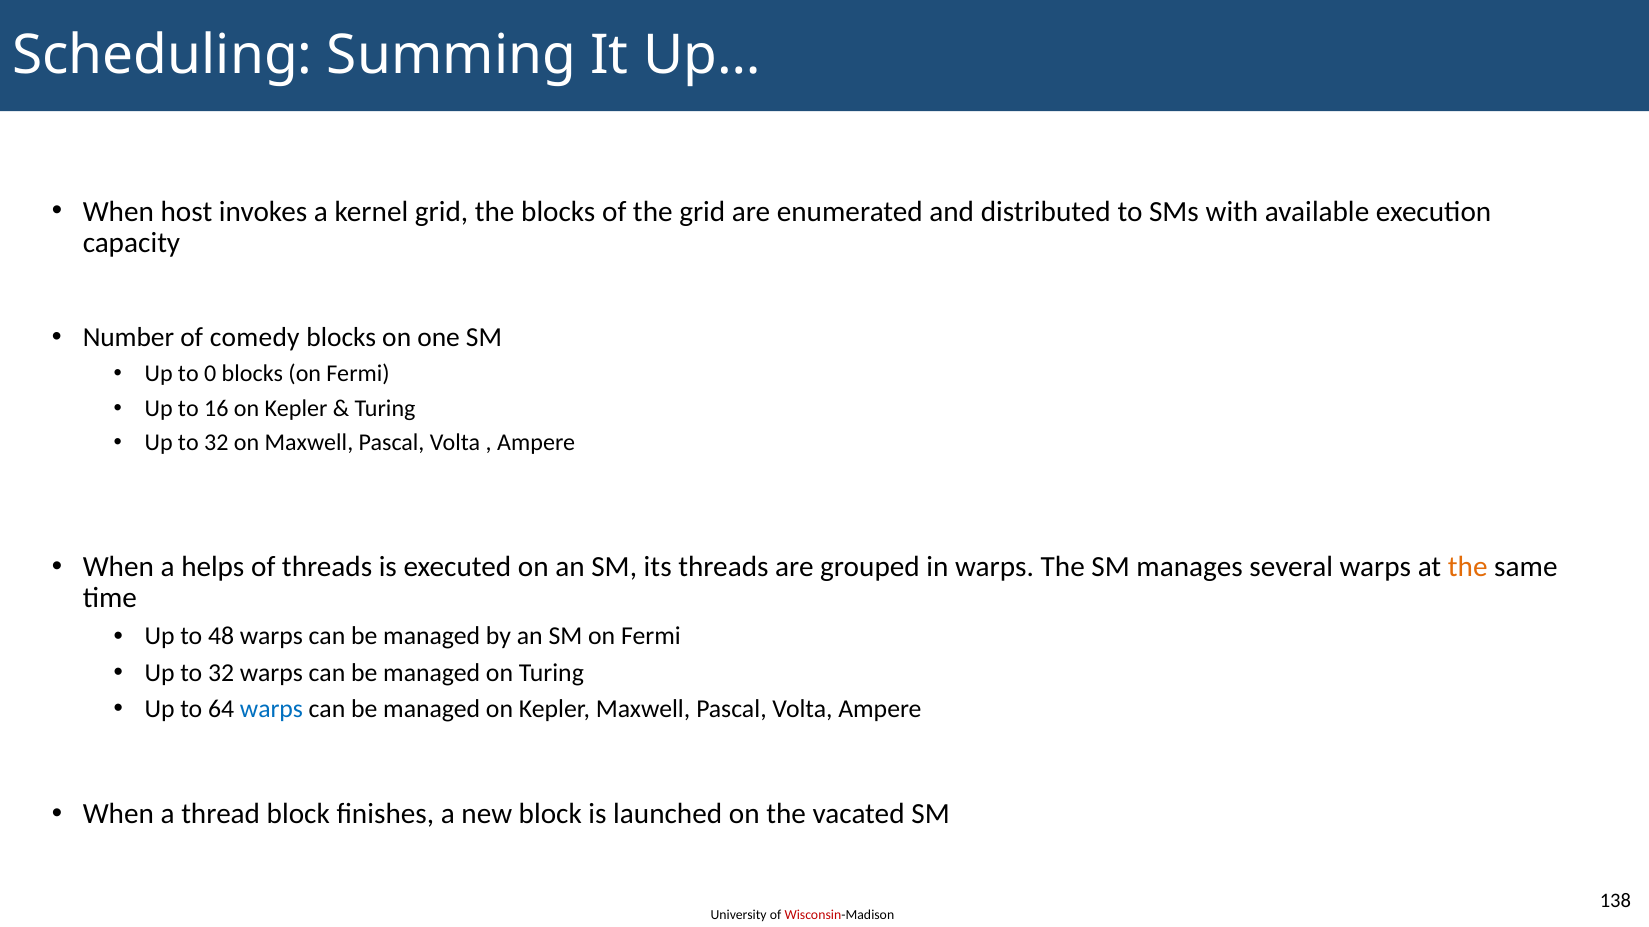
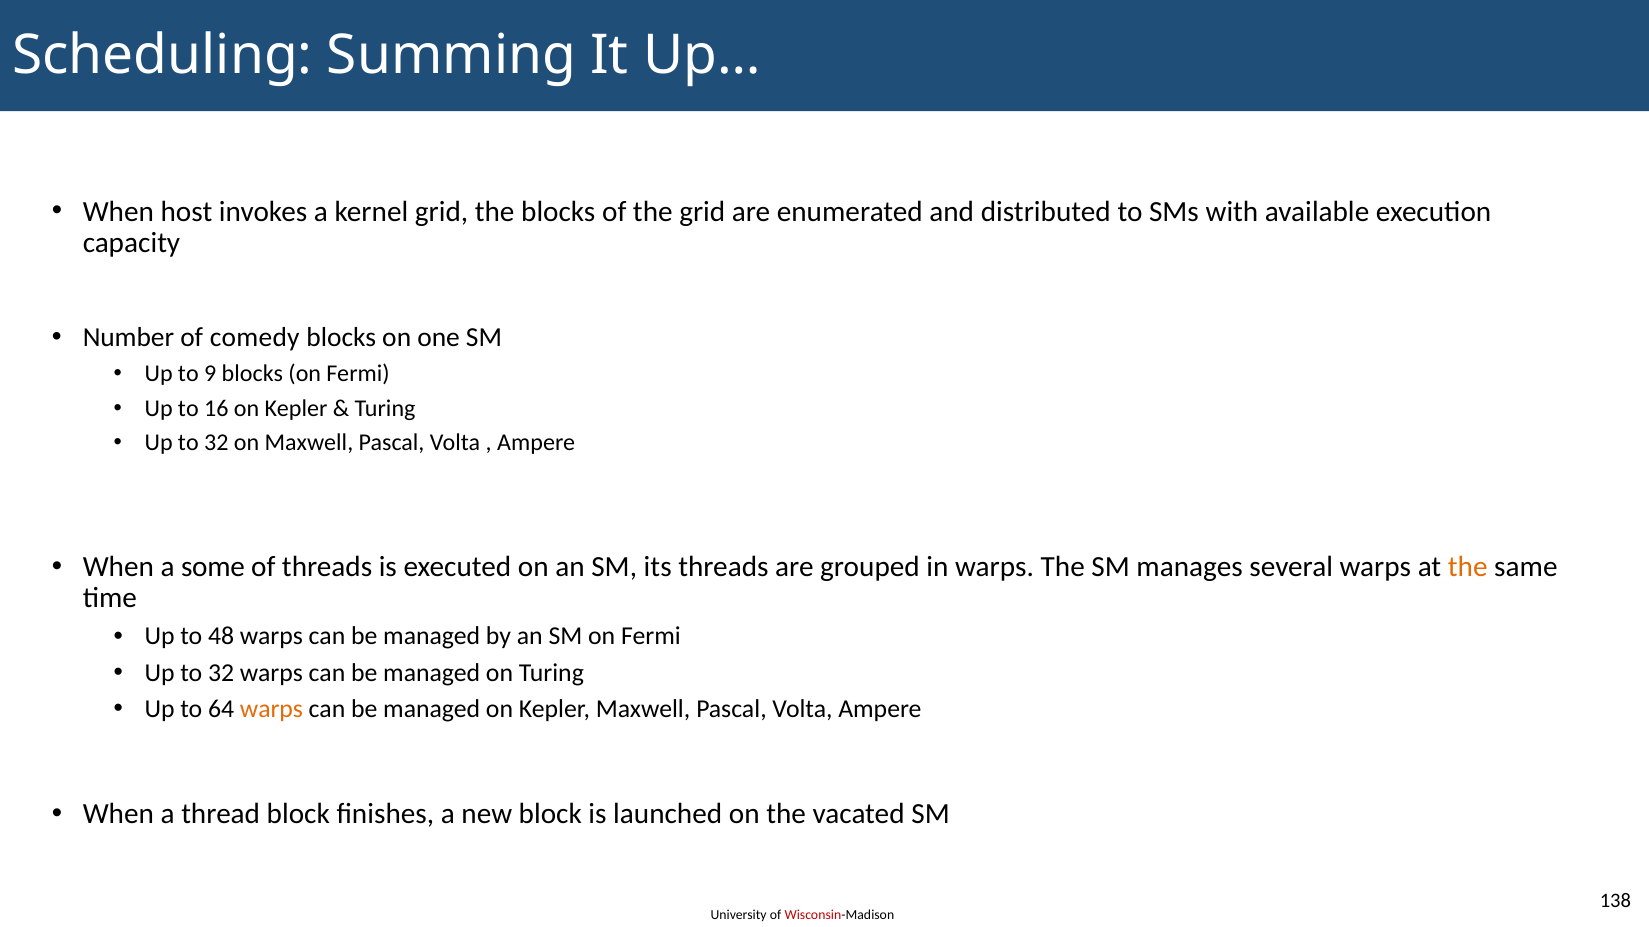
0: 0 -> 9 (210, 374)
helps: helps -> some (213, 567)
warps colour: blue -> orange (271, 710)
